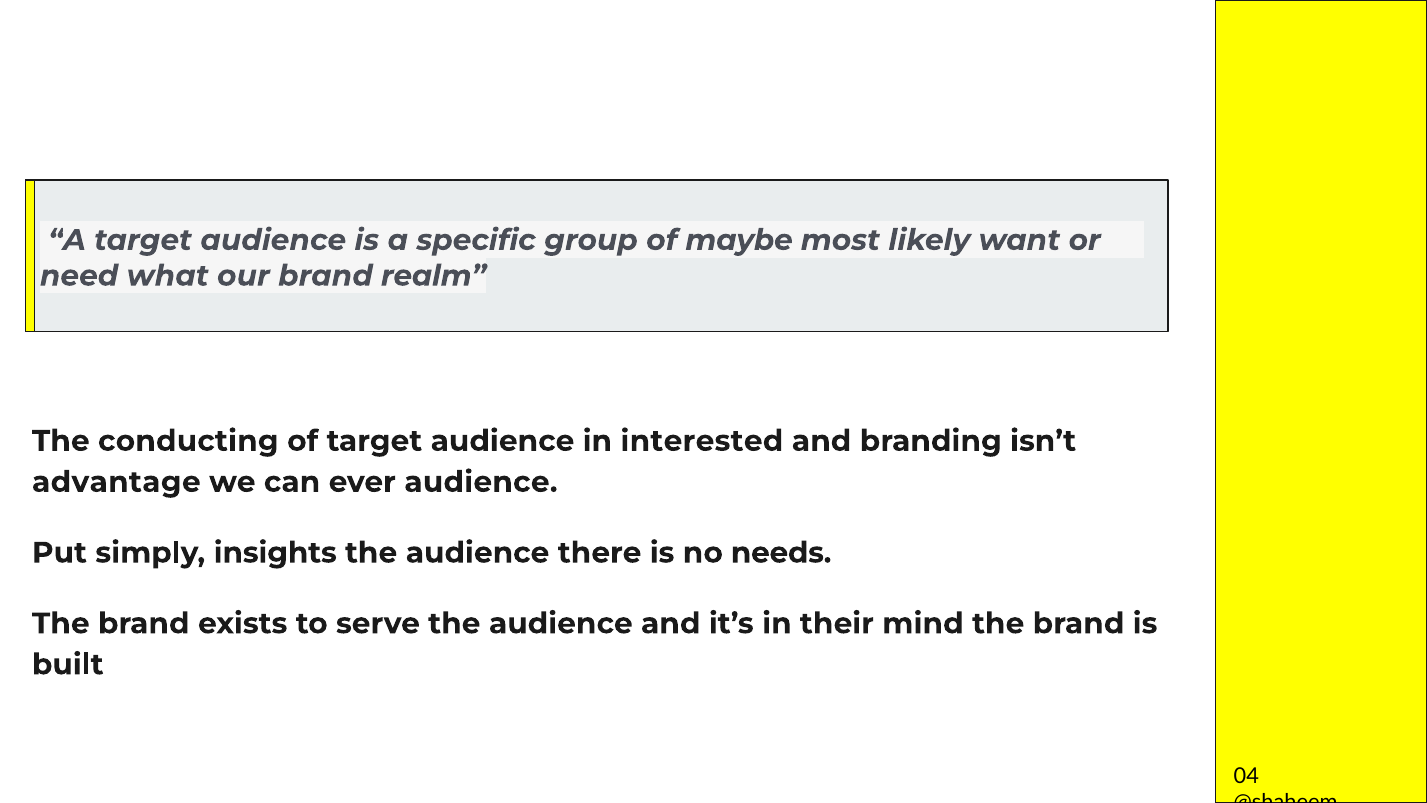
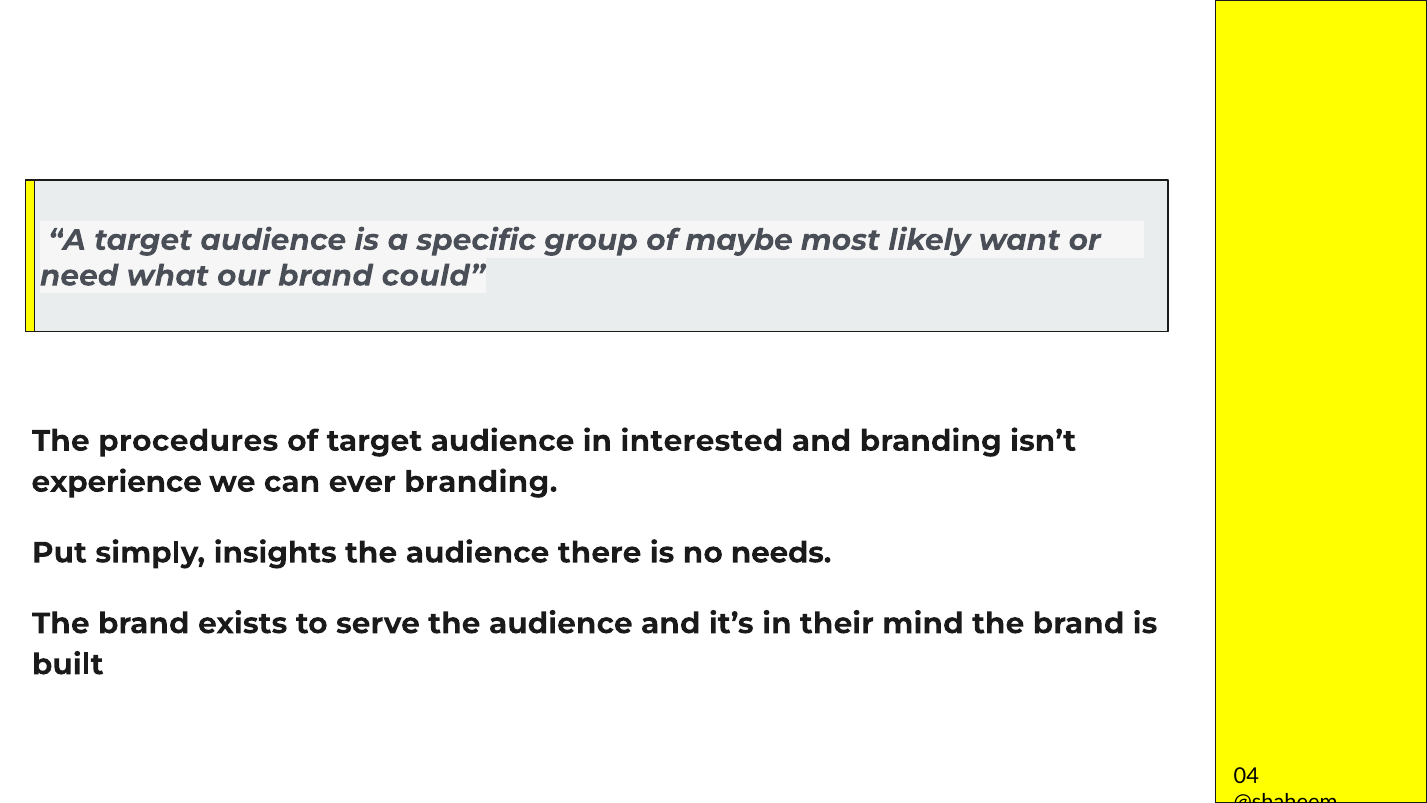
realm: realm -> could (433, 276)
conducting: conducting -> procedures (188, 441)
advantage: advantage -> experience (117, 482)
ever audience: audience -> branding (481, 482)
